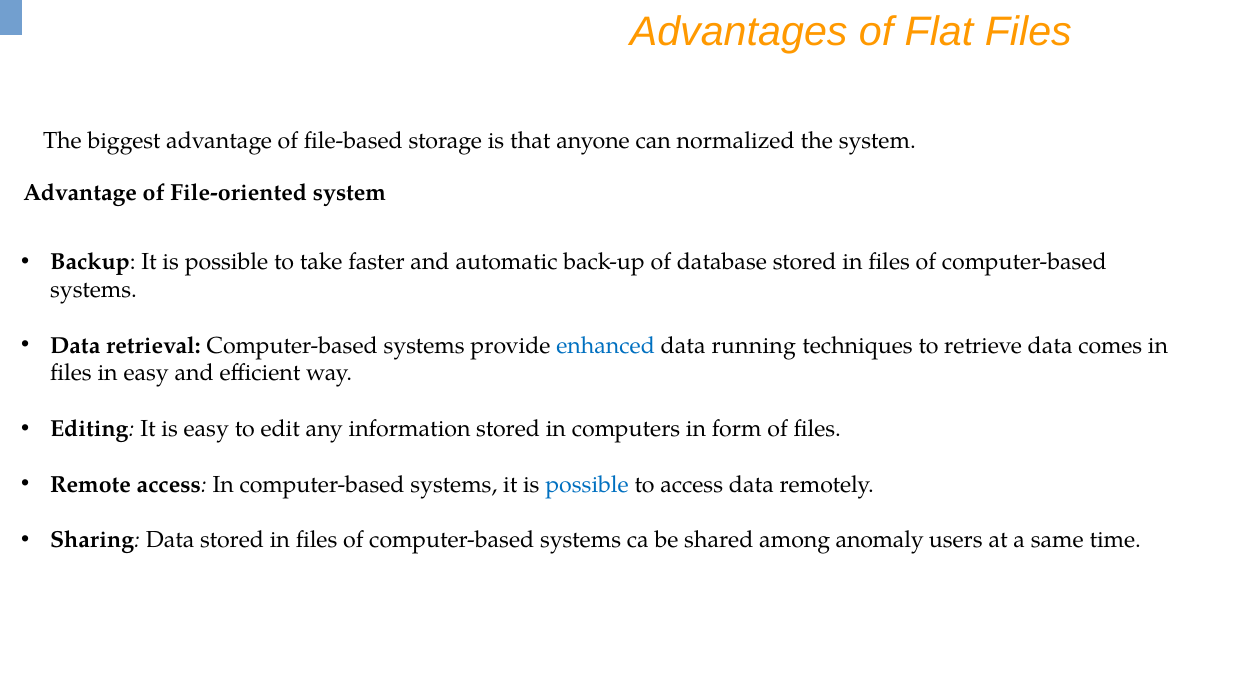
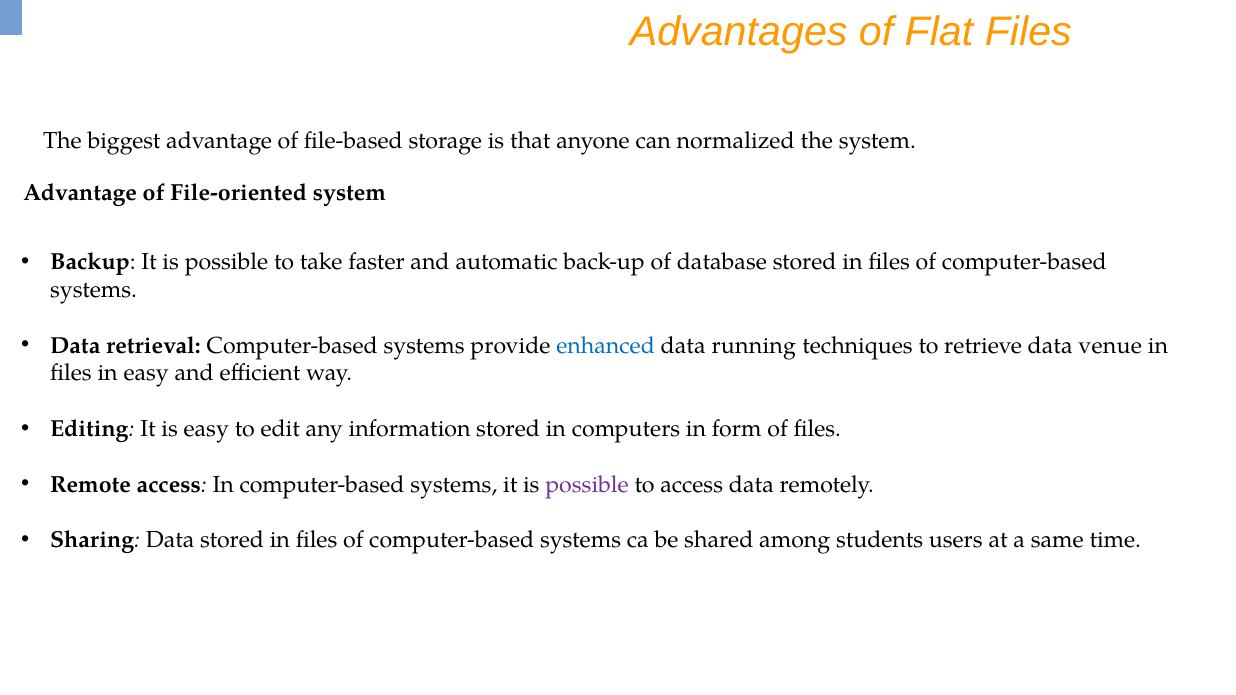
comes: comes -> venue (1110, 346)
possible colour: blue -> purple (587, 485)
anomaly: anomaly -> students (880, 540)
